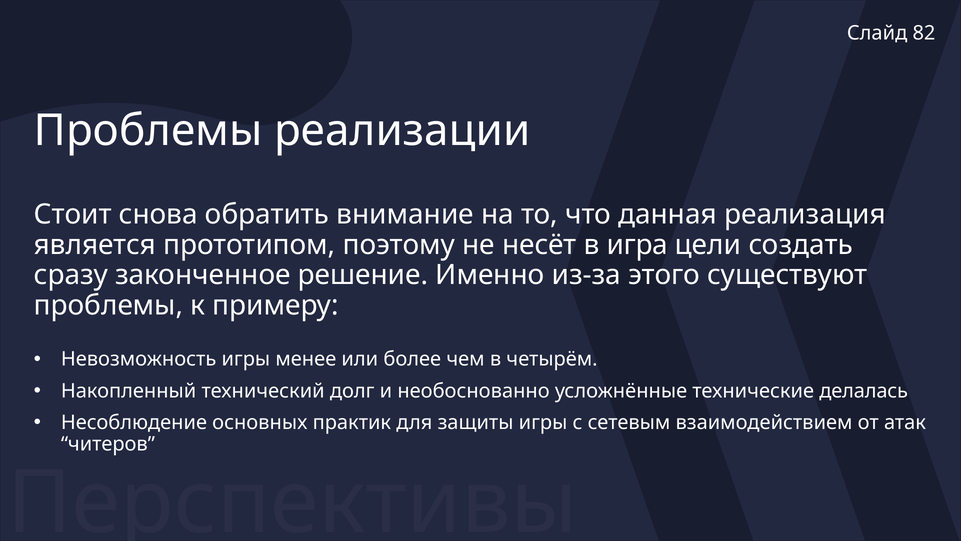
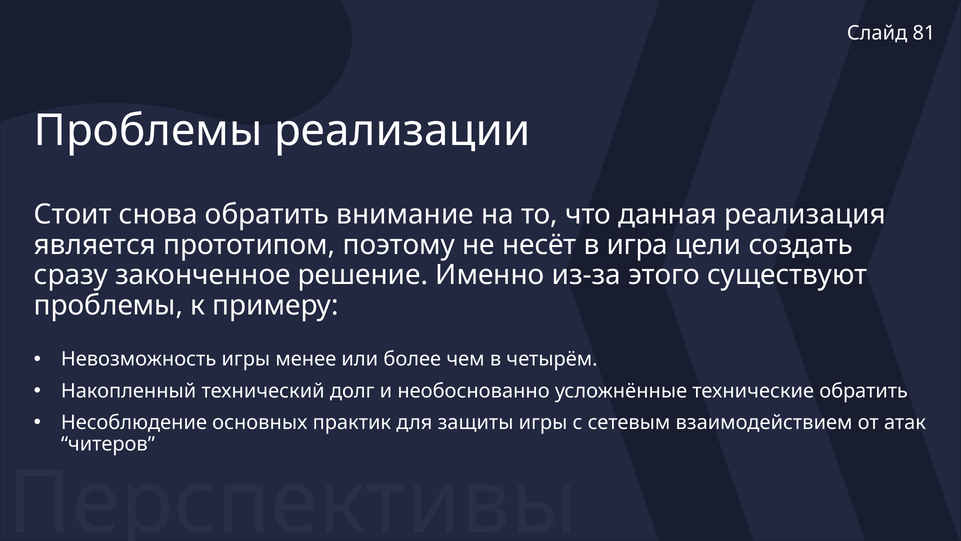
82: 82 -> 81 (924, 33)
технические делалась: делалась -> обратить (864, 391)
